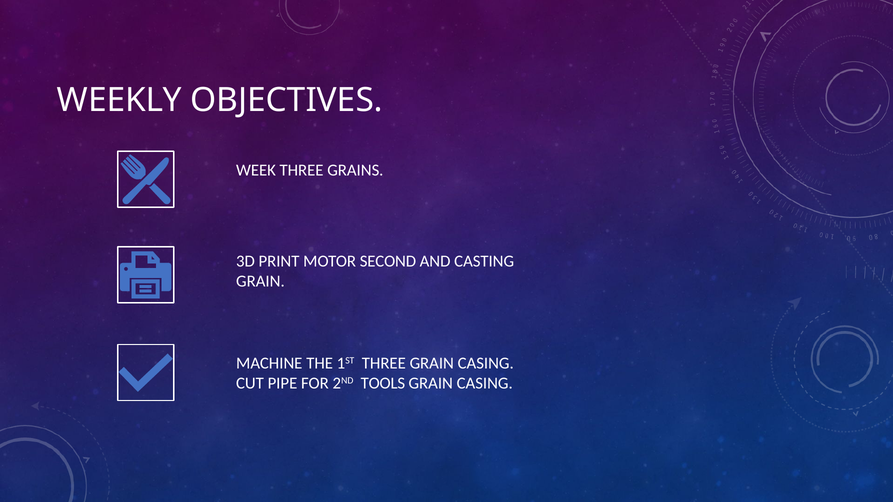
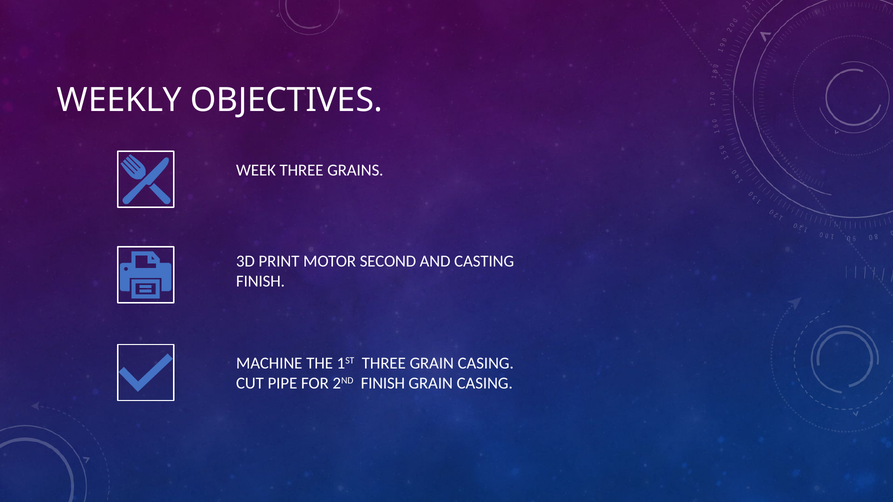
GRAIN: GRAIN -> FINISH (260, 281)
2ND TOOLS: TOOLS -> FINISH (383, 384)
